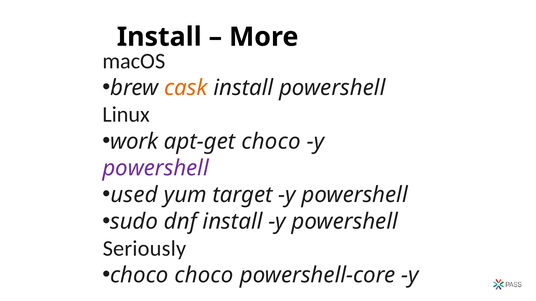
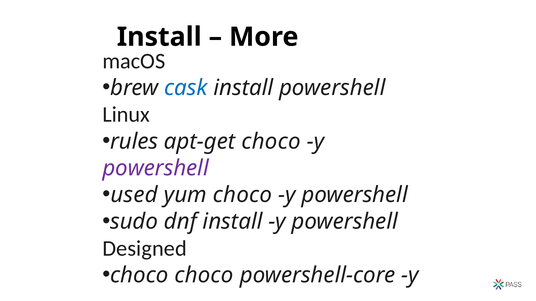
cask colour: orange -> blue (186, 88)
work: work -> rules (134, 142)
yum target: target -> choco (242, 195)
Seriously: Seriously -> Designed (145, 249)
